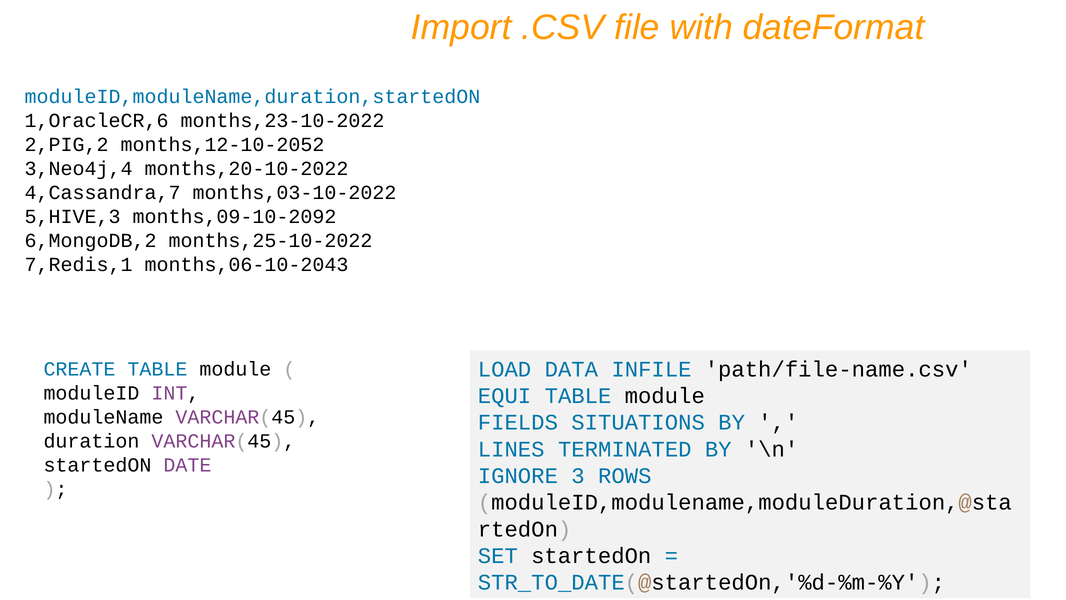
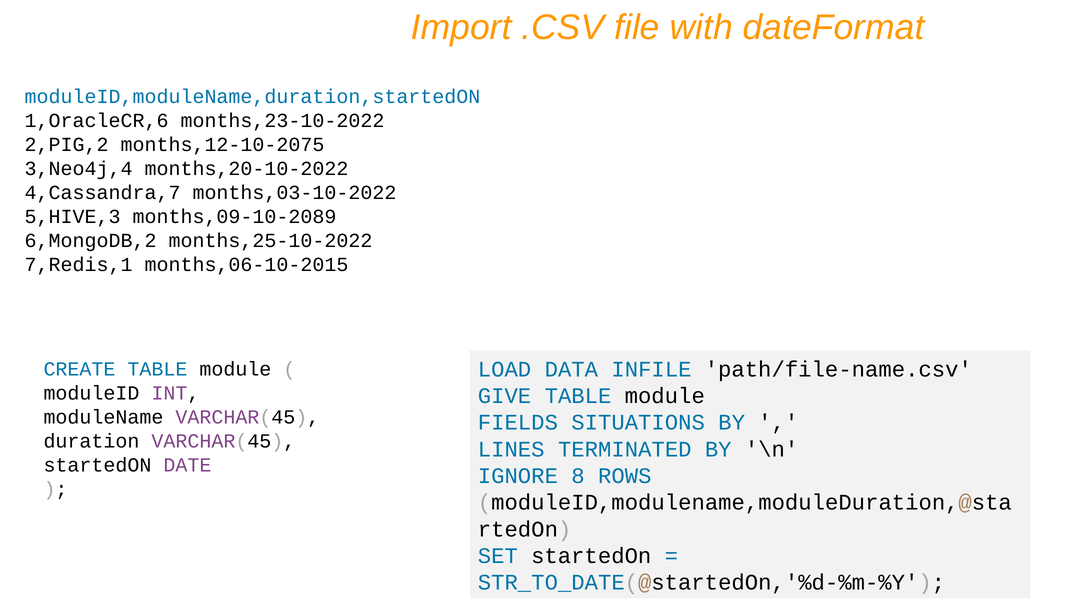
months,12-10-2052: months,12-10-2052 -> months,12-10-2075 (222, 144)
months,09-10-2092: months,09-10-2092 -> months,09-10-2089 (234, 216)
months,06-10-2043: months,06-10-2043 -> months,06-10-2015 (246, 264)
EQUI: EQUI -> GIVE (505, 396)
3: 3 -> 8 (578, 476)
